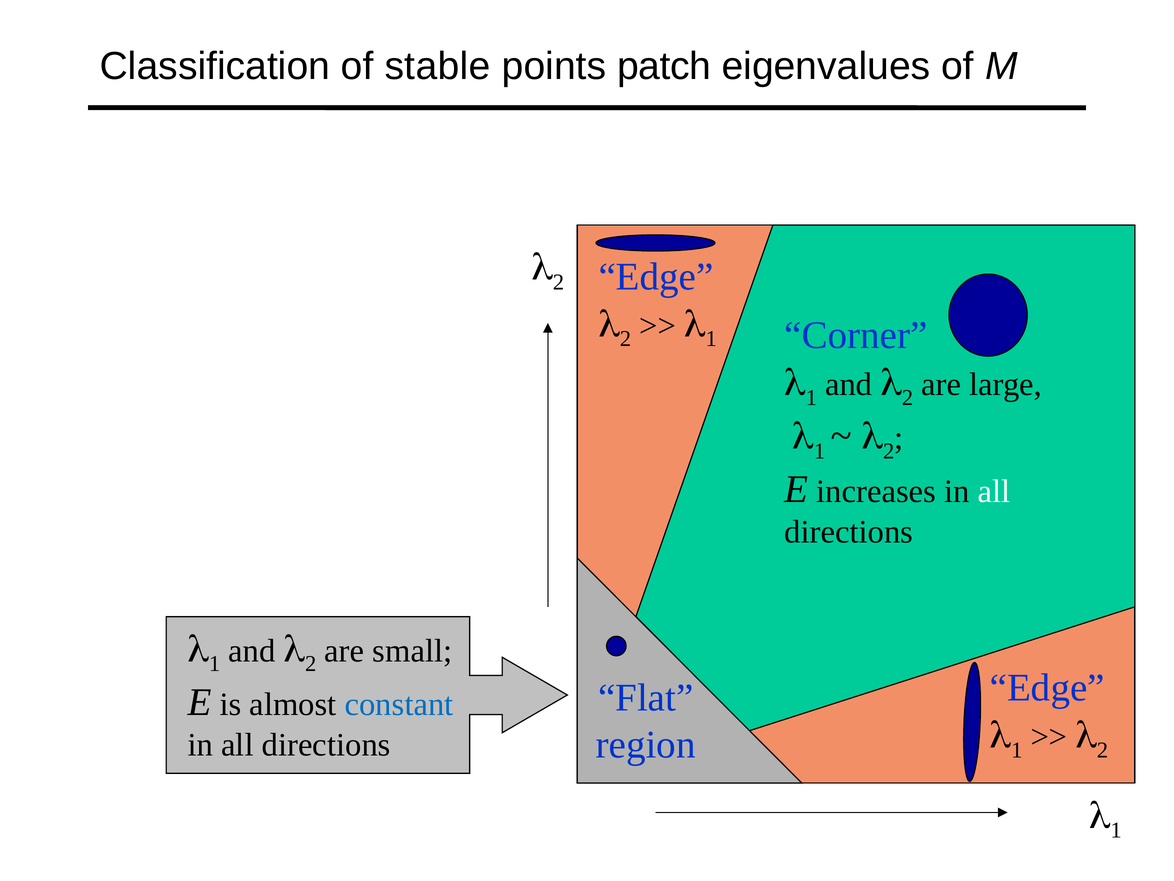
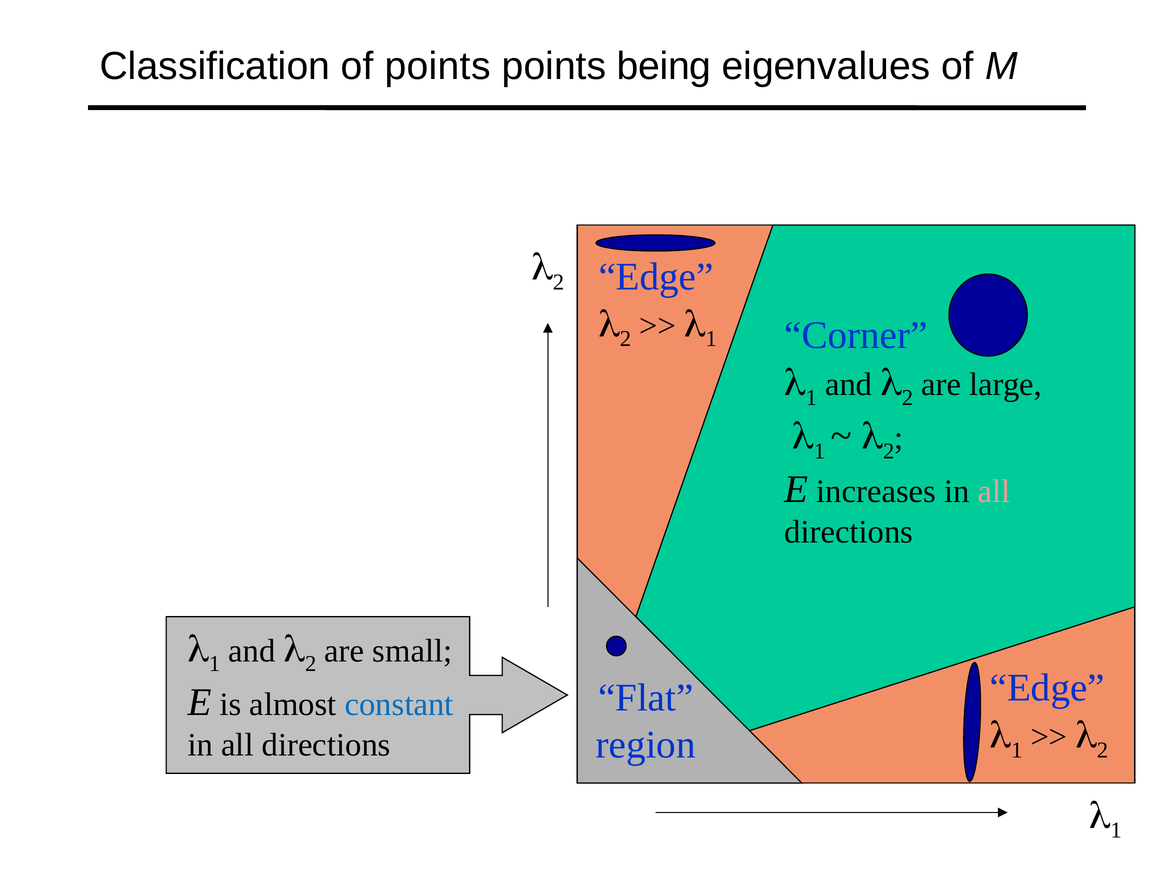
of stable: stable -> points (438, 66)
patch: patch -> being (664, 66)
all colour: white -> pink (994, 491)
